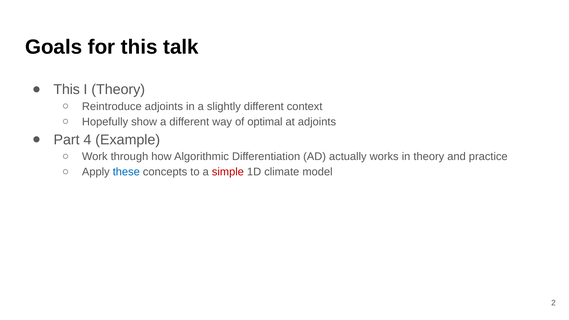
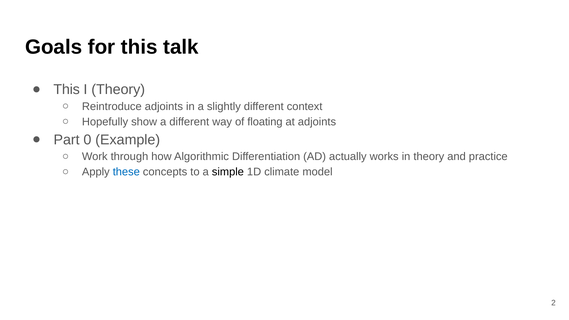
optimal: optimal -> floating (265, 122)
4: 4 -> 0 (87, 140)
simple colour: red -> black (228, 172)
